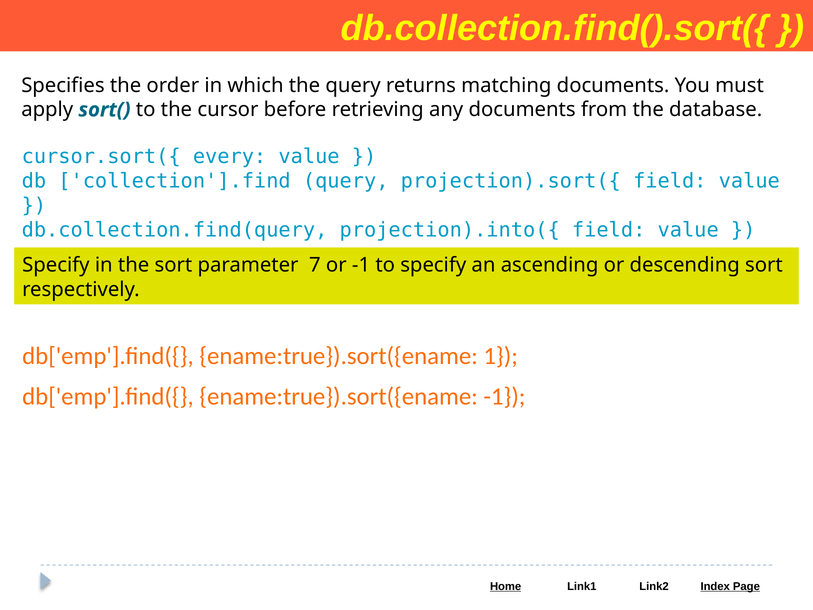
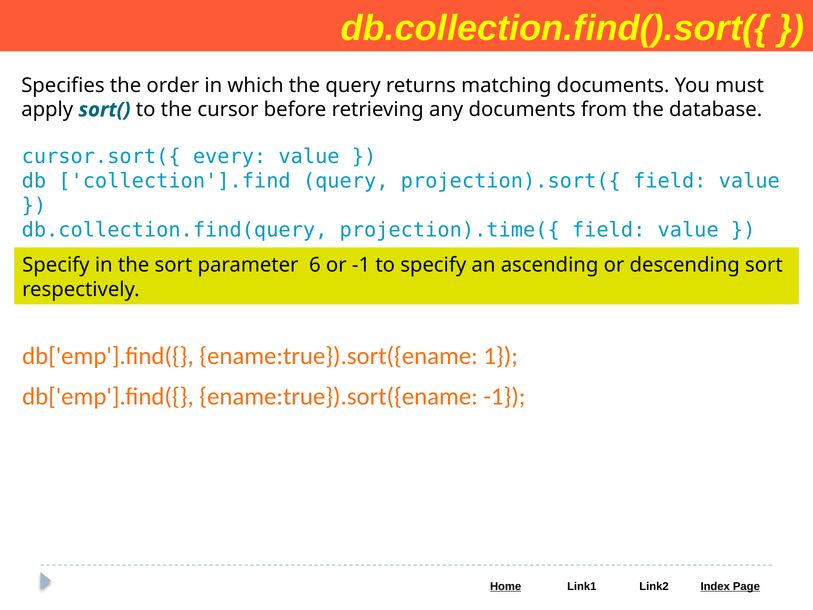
projection).into({: projection).into({ -> projection).time({ (450, 230)
7: 7 -> 6 (315, 265)
